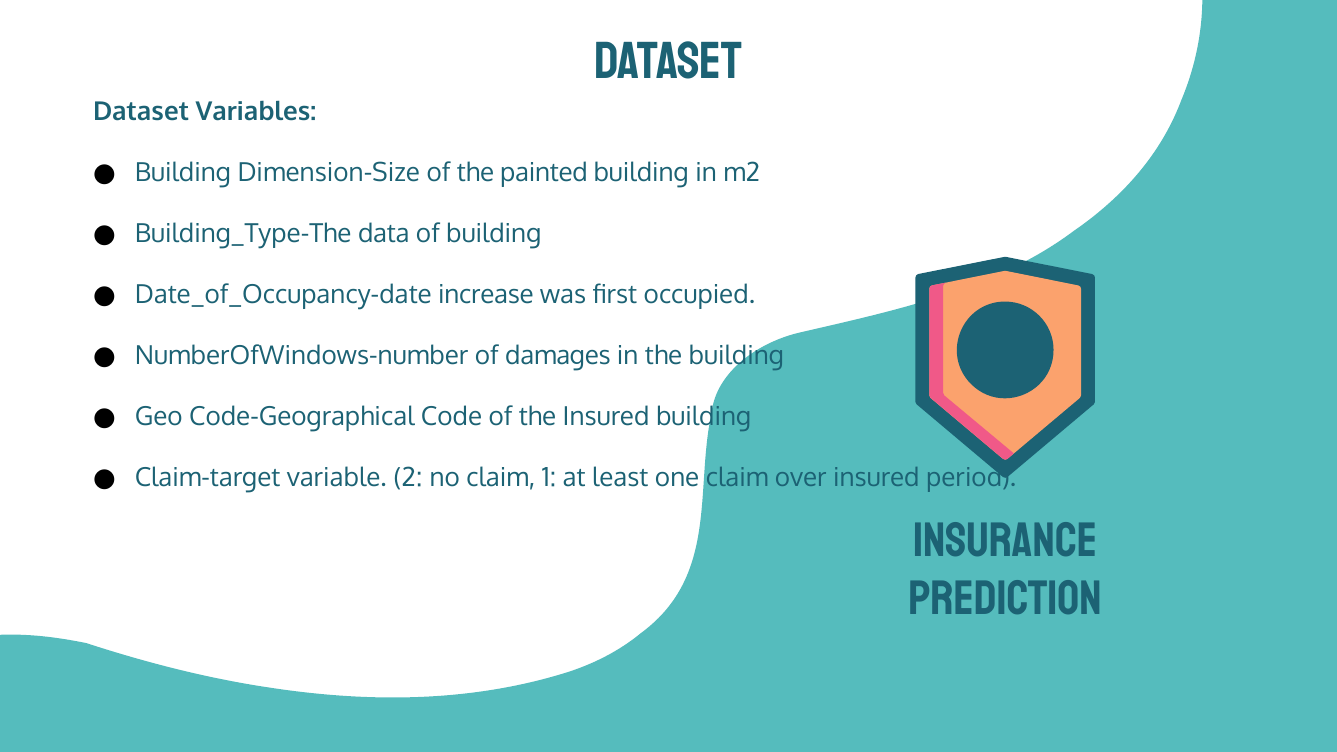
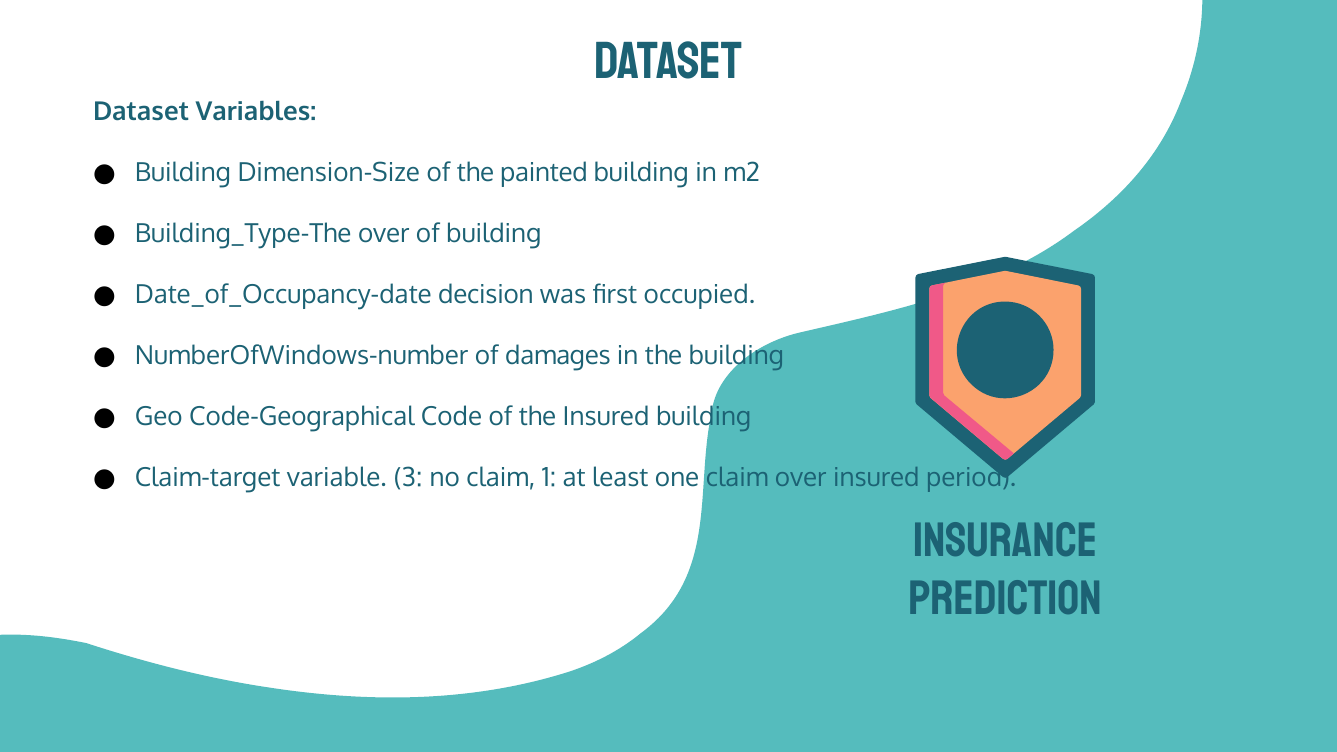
Building_Type-The data: data -> over (384, 234)
increase: increase -> decision (486, 295)
2: 2 -> 3 (408, 478)
